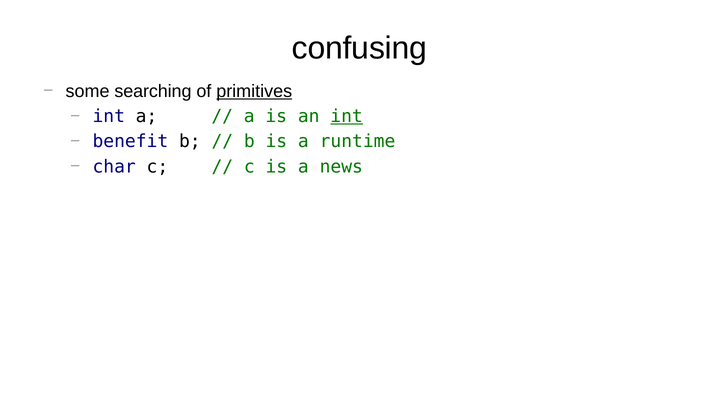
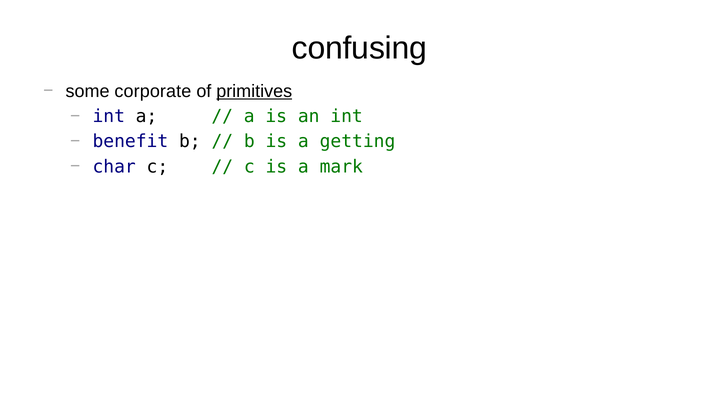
searching: searching -> corporate (153, 91)
int underline: present -> none (347, 117)
runtime: runtime -> getting (358, 142)
news: news -> mark (341, 167)
